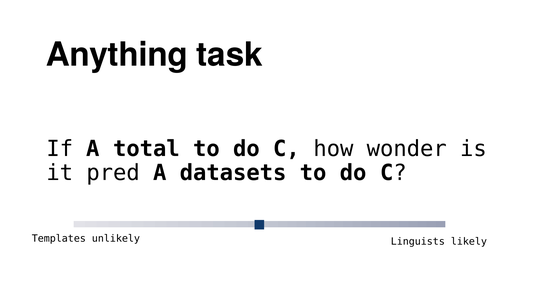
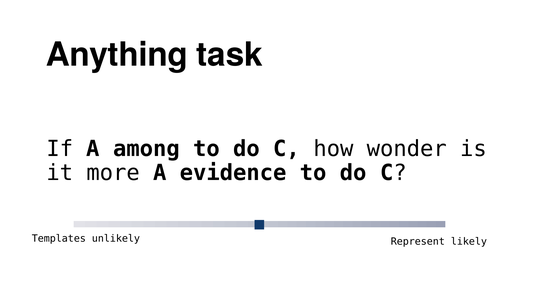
total: total -> among (146, 149)
pred: pred -> more (113, 173)
datasets: datasets -> evidence (233, 173)
Linguists: Linguists -> Represent (418, 242)
